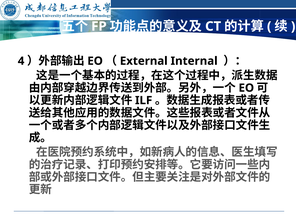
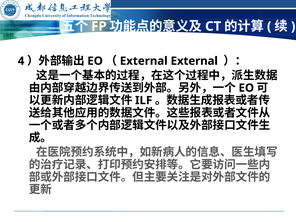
Internal: Internal -> External (194, 61)
